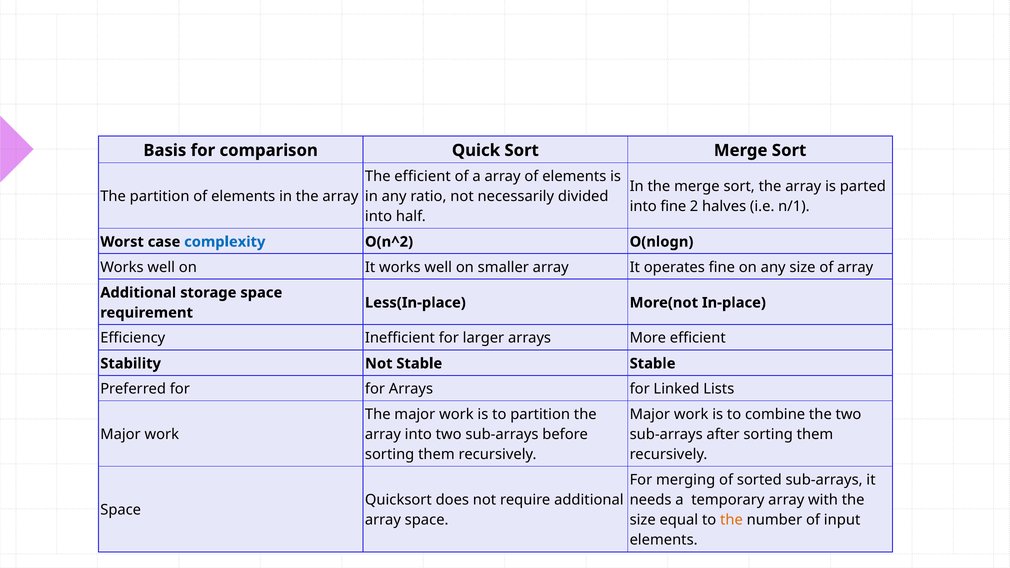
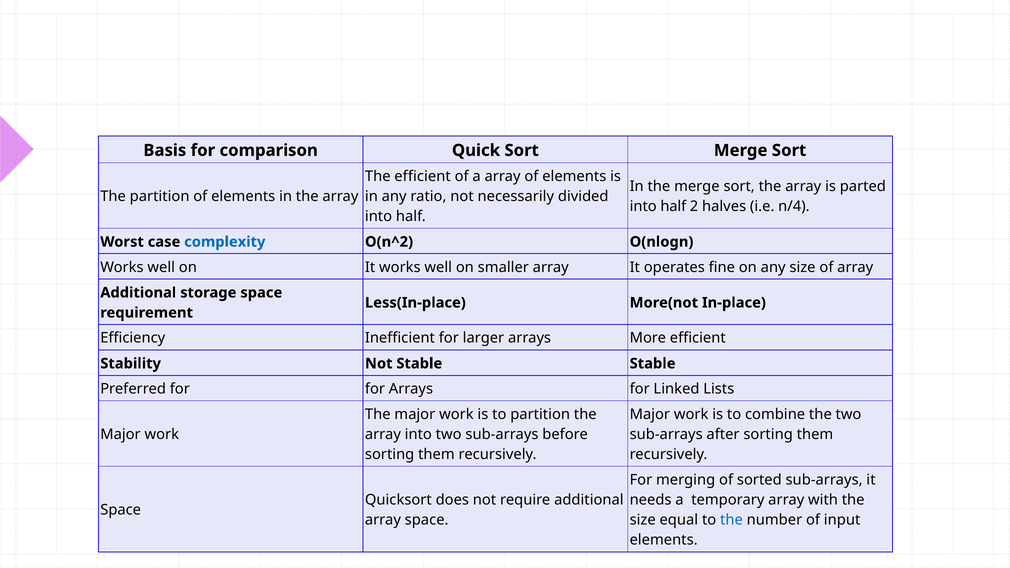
fine: fine -> half (673, 206)
n/1: n/1 -> n/4 (794, 206)
the colour: orange -> blue (731, 520)
